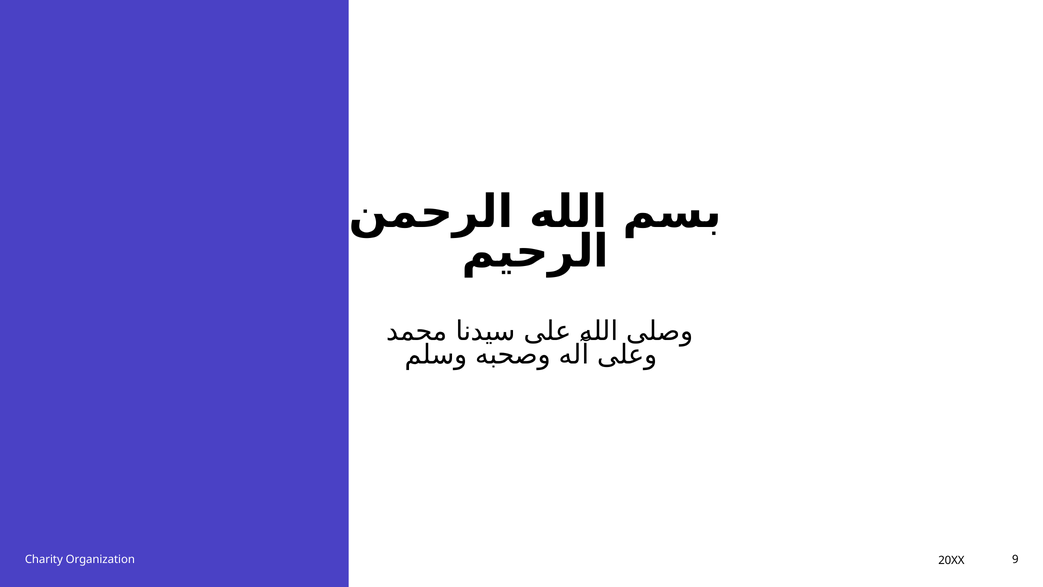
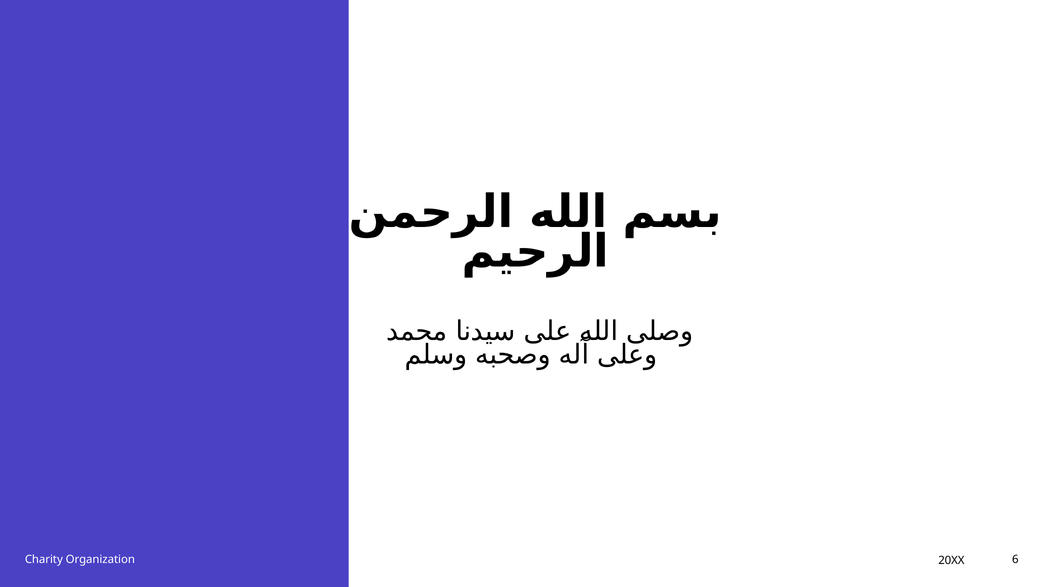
9: 9 -> 6 (1015, 559)
